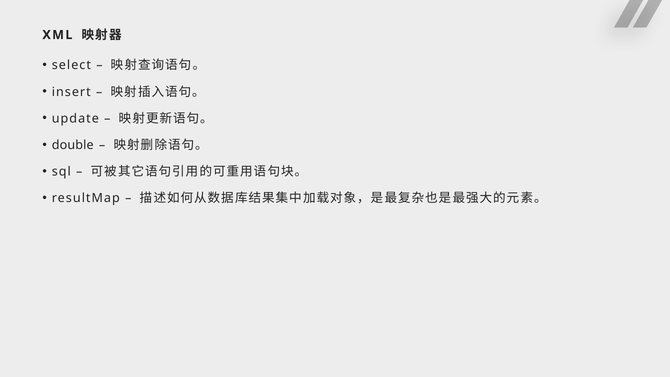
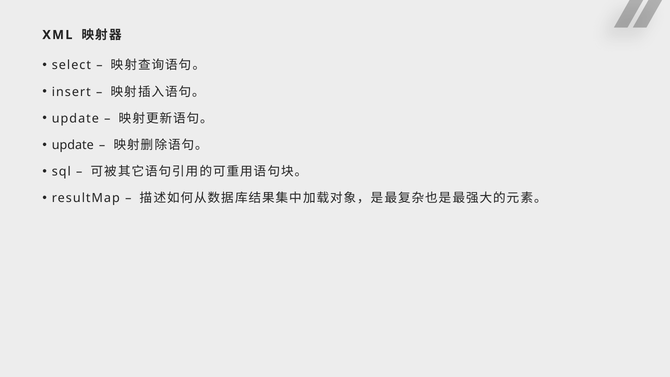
double: double -> update (73, 145)
